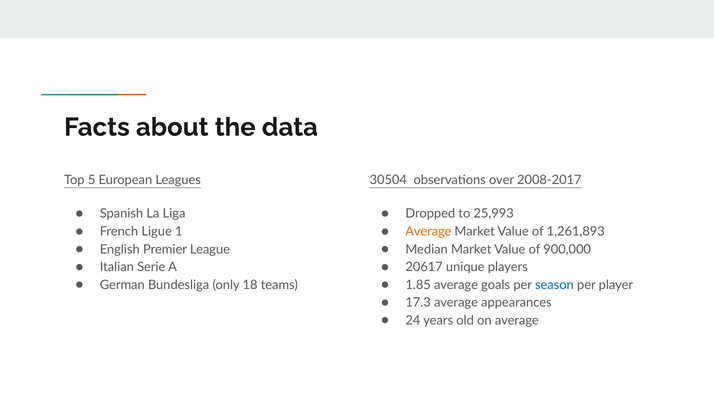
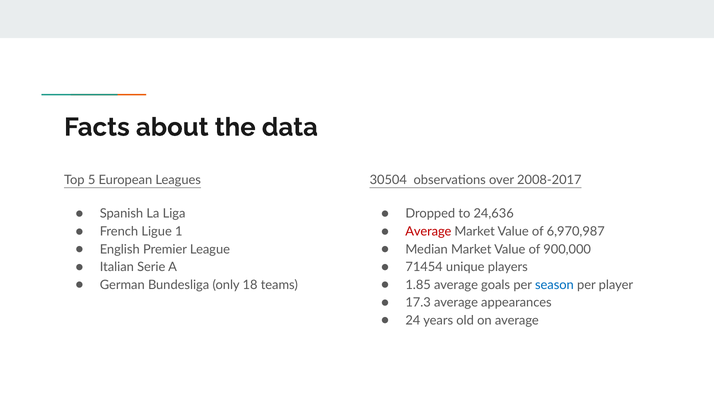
25,993: 25,993 -> 24,636 (494, 214)
Average colour: orange -> red (428, 232)
1,261,893: 1,261,893 -> 6,970,987 (576, 232)
20617: 20617 -> 71454 (424, 267)
